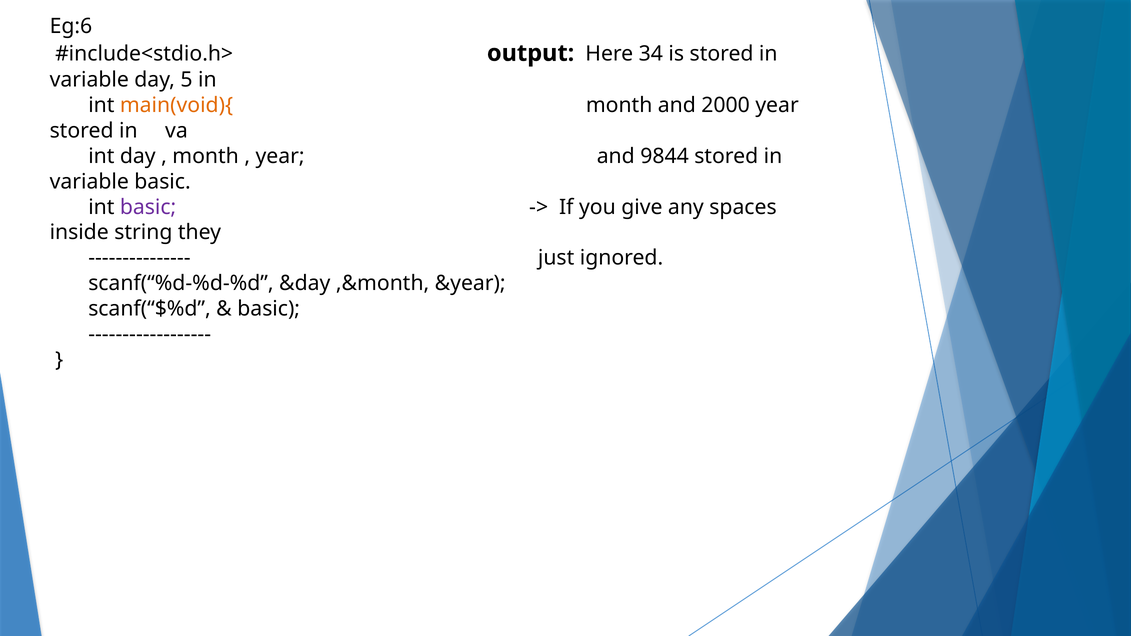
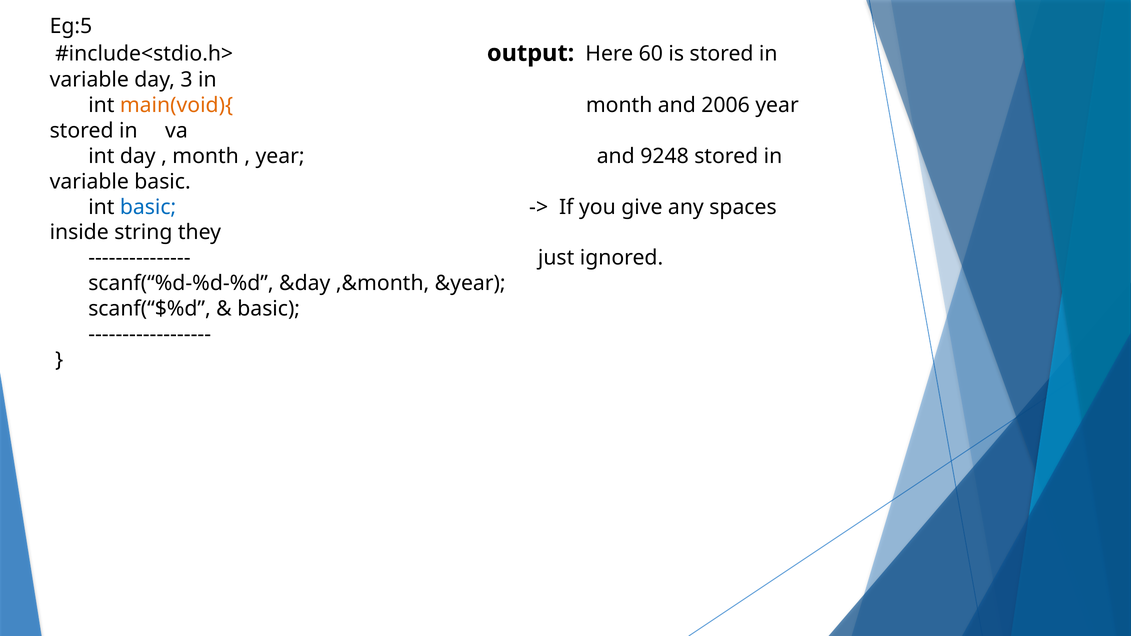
Eg:6: Eg:6 -> Eg:5 (71, 26)
34: 34 -> 60 (651, 54)
5: 5 -> 3 (186, 80)
2000: 2000 -> 2006 (726, 105)
9844: 9844 -> 9248 (665, 156)
basic colour: purple -> blue (148, 207)
